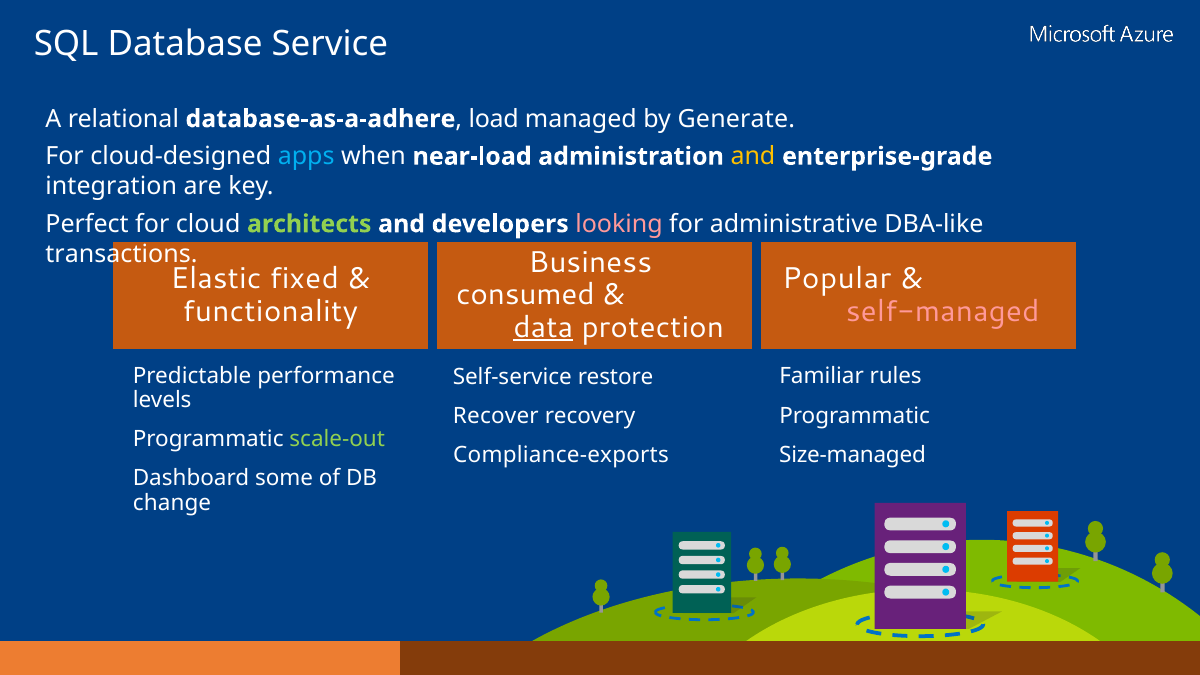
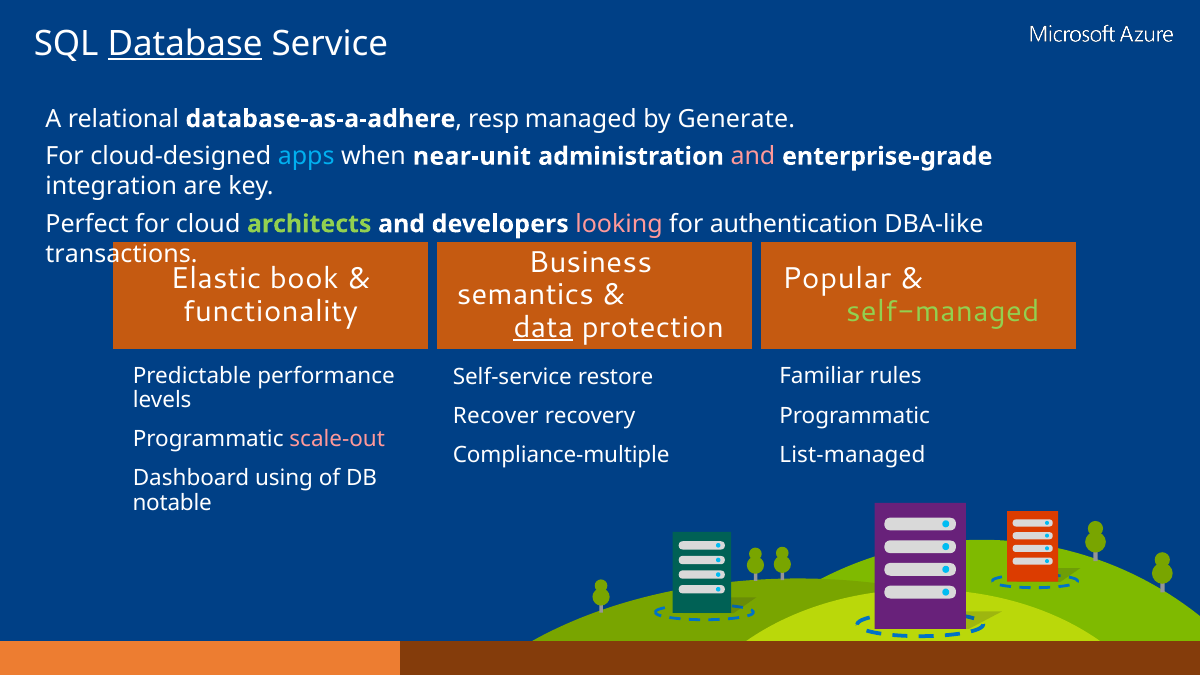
Database underline: none -> present (185, 44)
load: load -> resp (494, 119)
near-load: near-load -> near-unit (472, 156)
and colour: yellow -> pink (753, 156)
administrative: administrative -> authentication (794, 224)
fixed: fixed -> book (304, 279)
consumed: consumed -> semantics (525, 295)
self-managed colour: pink -> light green (943, 311)
scale-out colour: light green -> pink (337, 439)
Size-managed: Size-managed -> List-managed (852, 455)
Compliance-exports: Compliance-exports -> Compliance-multiple (561, 455)
some: some -> using (284, 478)
change: change -> notable (172, 503)
